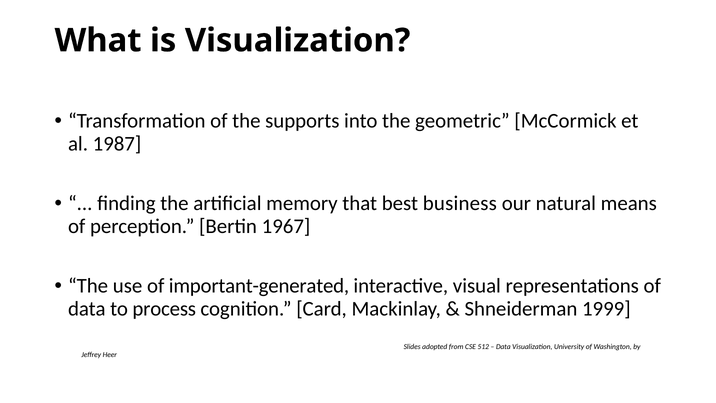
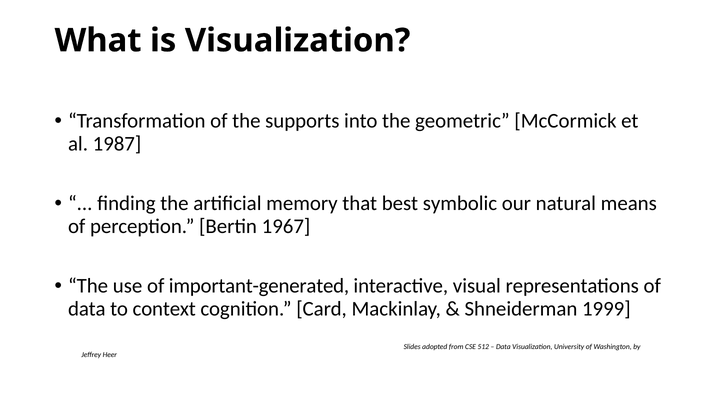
business: business -> symbolic (460, 203)
process: process -> context (164, 308)
